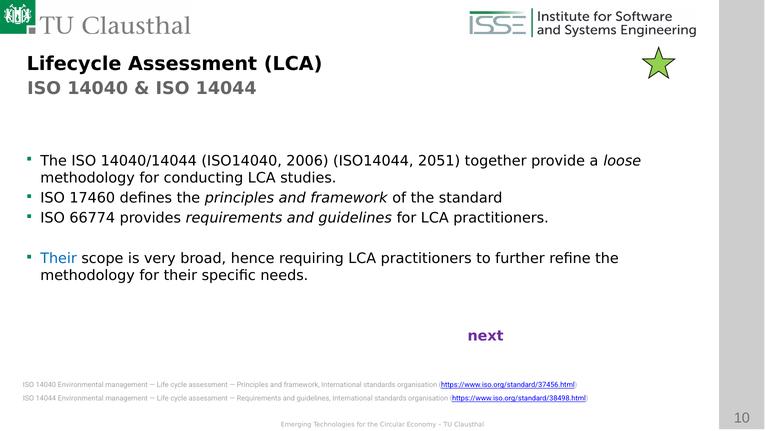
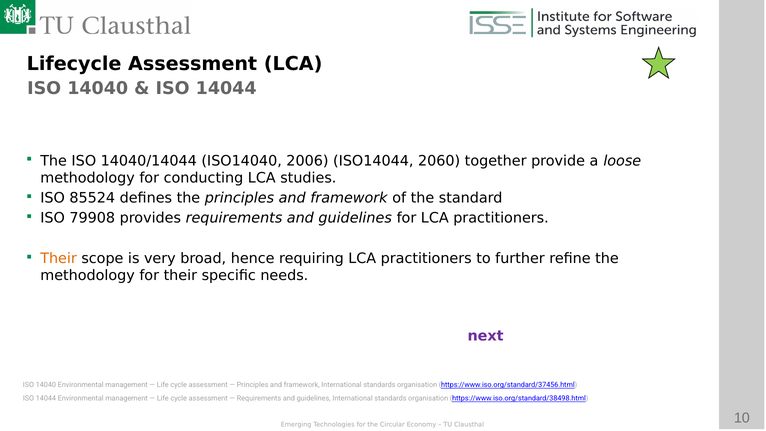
2051: 2051 -> 2060 (439, 161)
17460: 17460 -> 85524 (92, 198)
66774: 66774 -> 79908 (92, 218)
Their colour: blue -> orange (59, 258)
